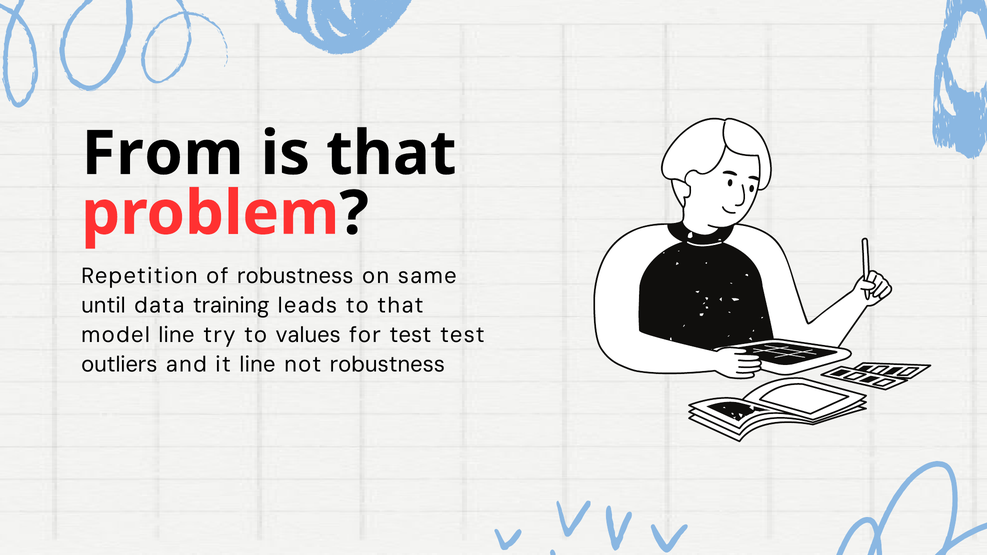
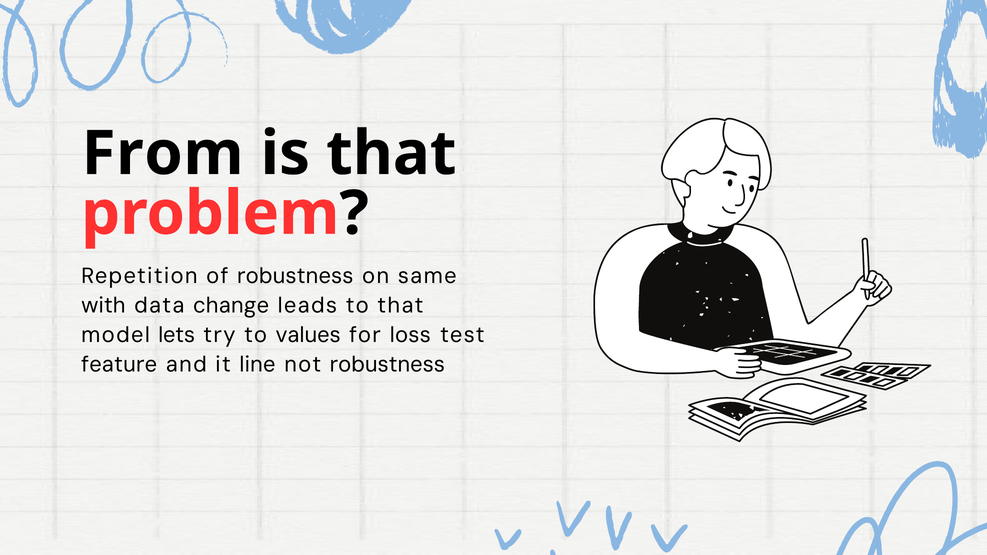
until: until -> with (103, 305)
training: training -> change (231, 305)
model line: line -> lets (177, 335)
for test: test -> loss (410, 335)
outliers: outliers -> feature (119, 365)
